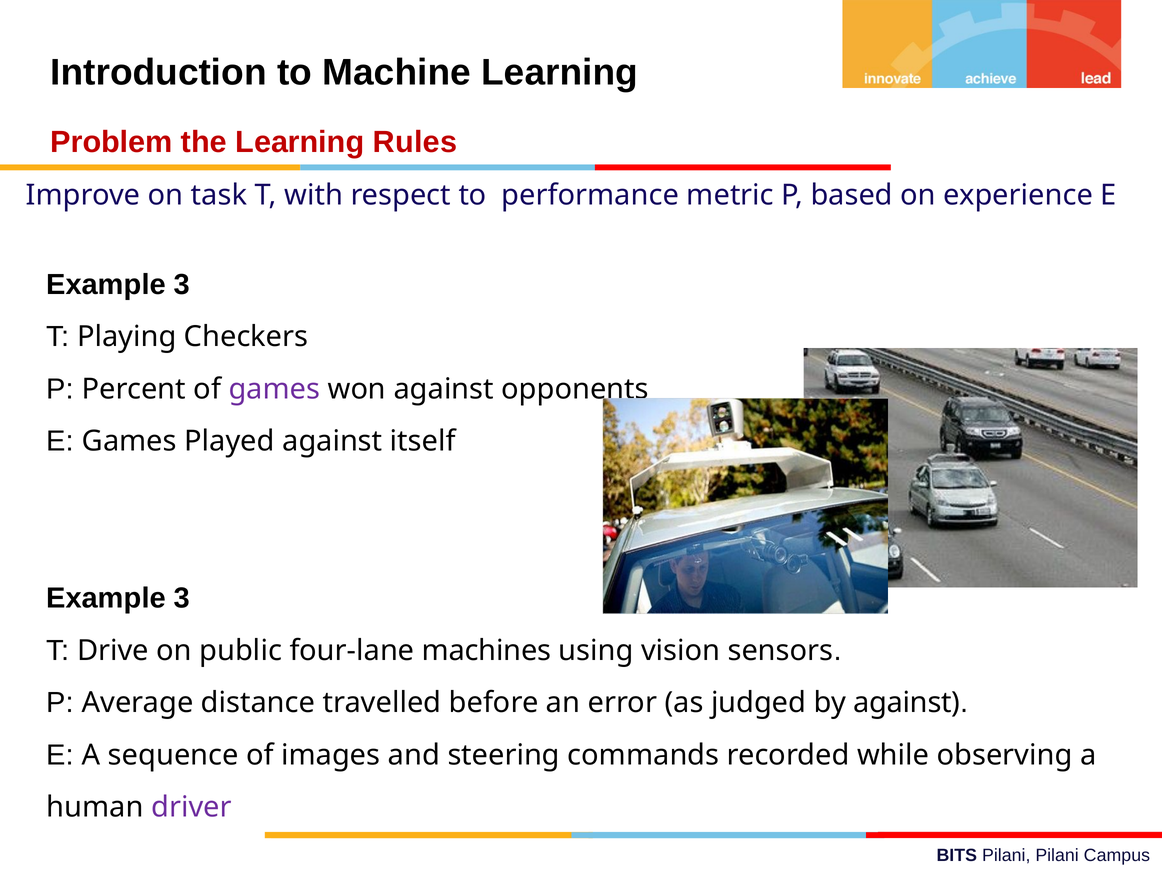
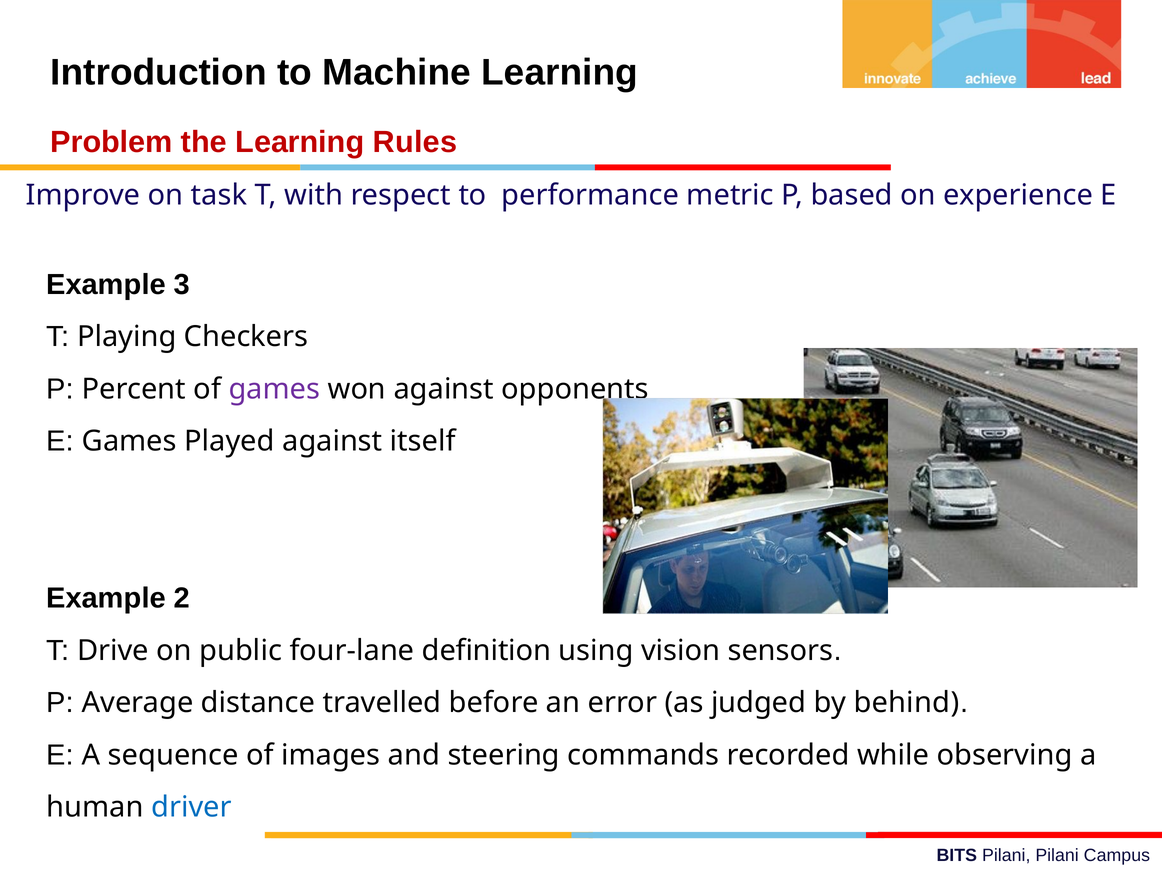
3: 3 -> 2 (182, 599)
machines: machines -> definition (486, 651)
by against: against -> behind (906, 703)
driver colour: purple -> blue (191, 808)
